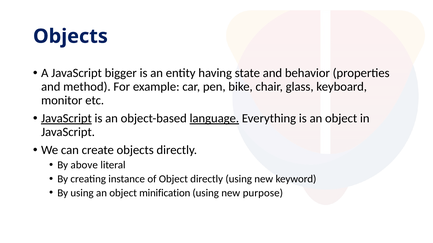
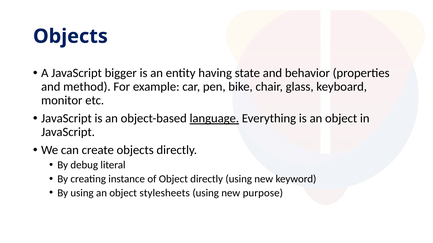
JavaScript underline: present -> none (66, 119)
above: above -> debug (84, 165)
minification: minification -> stylesheets (165, 193)
